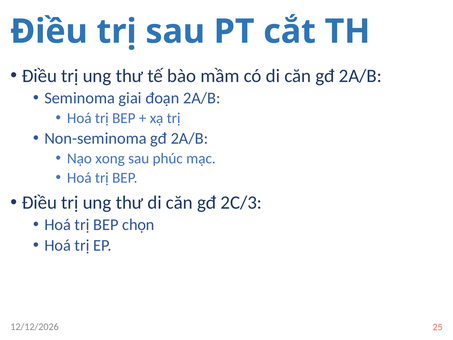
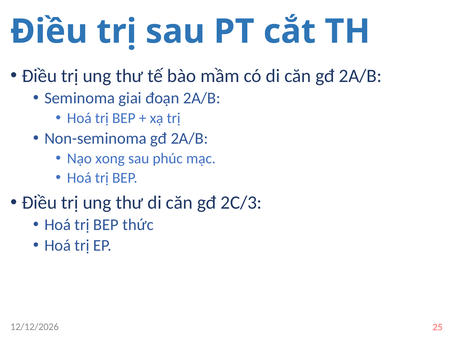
chọn: chọn -> thức (138, 225)
